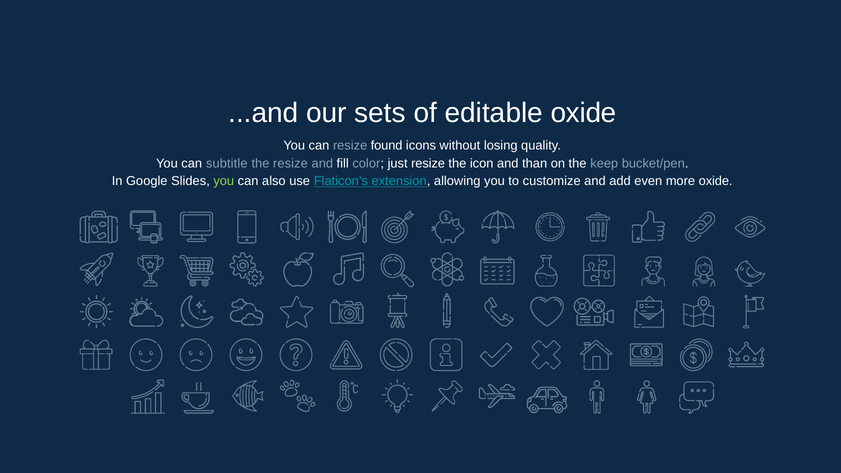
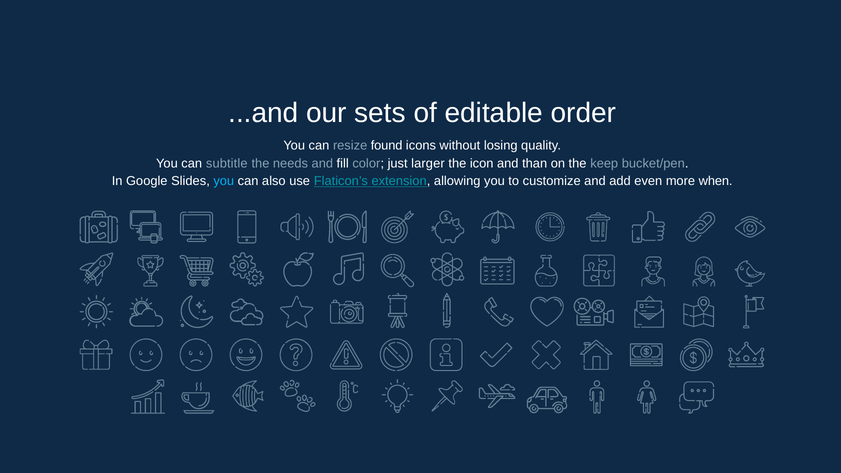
editable oxide: oxide -> order (583, 113)
the resize: resize -> needs (290, 163)
just resize: resize -> larger (428, 163)
you colour: light green -> light blue (224, 181)
more oxide: oxide -> when (716, 181)
